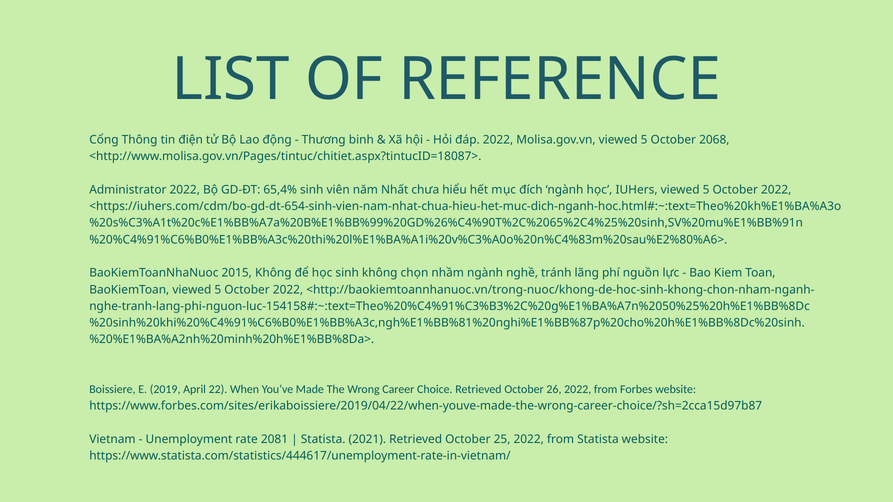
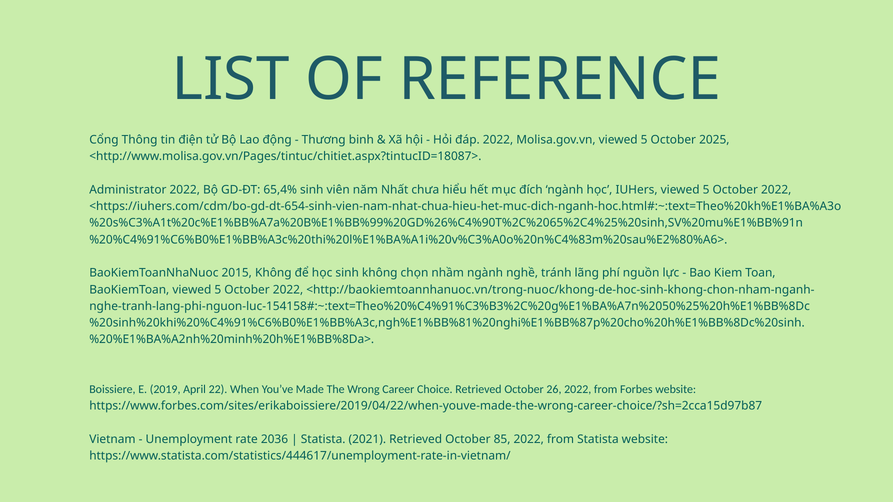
2068: 2068 -> 2025 (714, 140)
2081: 2081 -> 2036 (275, 440)
25: 25 -> 85 (502, 440)
